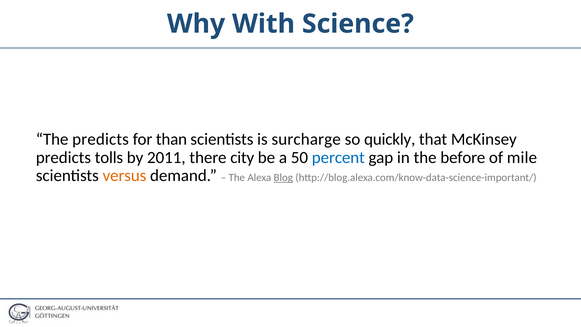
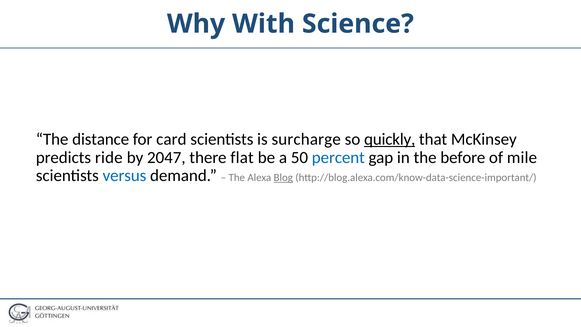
The predicts: predicts -> distance (101, 139)
than: than -> card (171, 139)
quickly underline: none -> present (390, 139)
tolls: tolls -> ride (109, 157)
2011: 2011 -> 2047 (166, 157)
city: city -> flat (242, 157)
versus colour: orange -> blue (124, 176)
